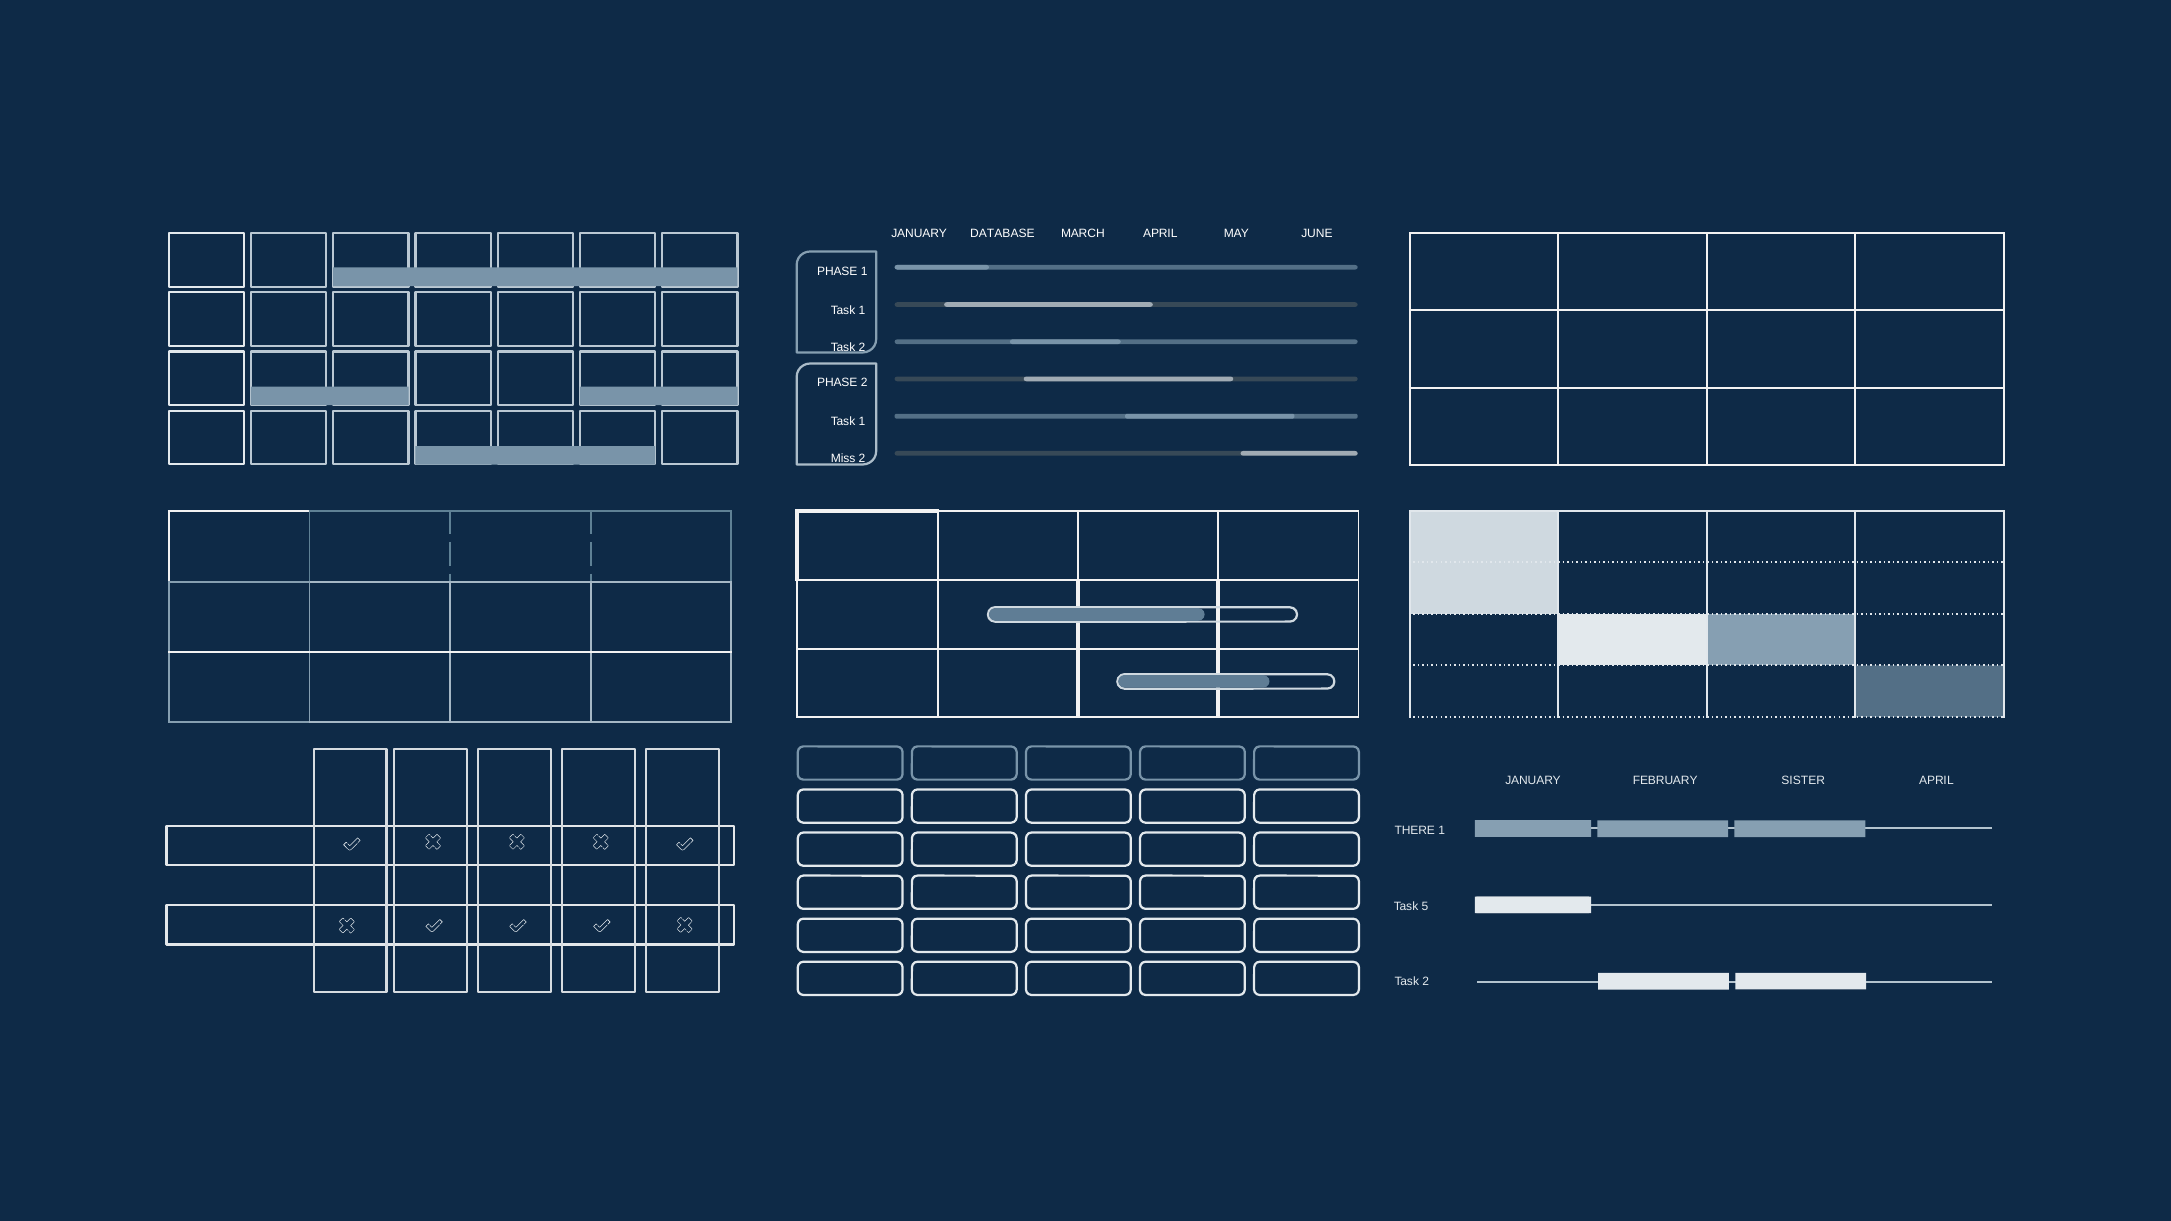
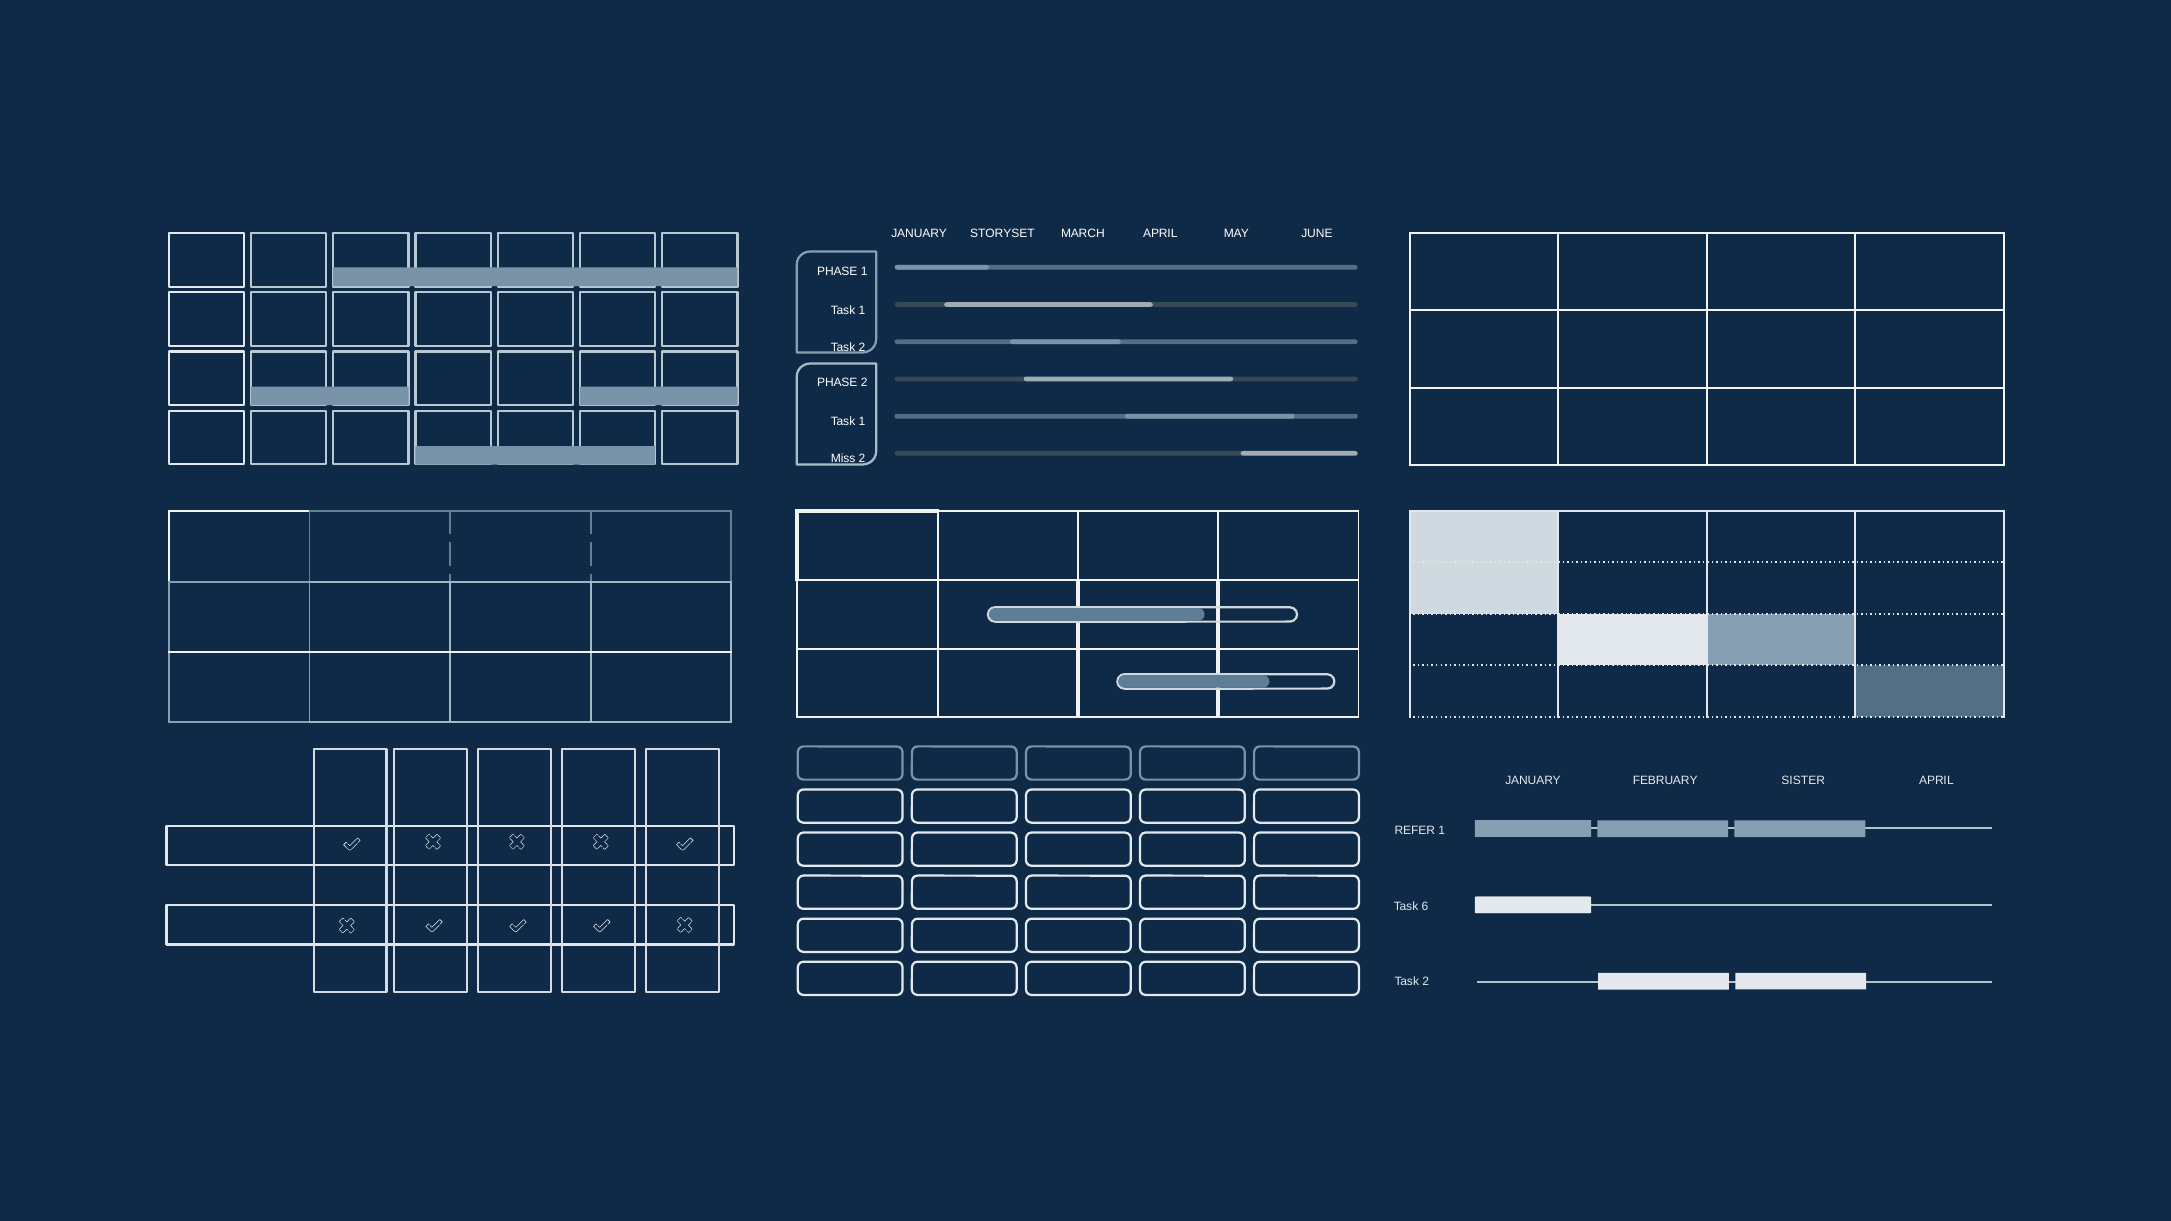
DATABASE: DATABASE -> STORYSET (1002, 234)
THERE: THERE -> REFER (1415, 831)
5: 5 -> 6 (1425, 907)
